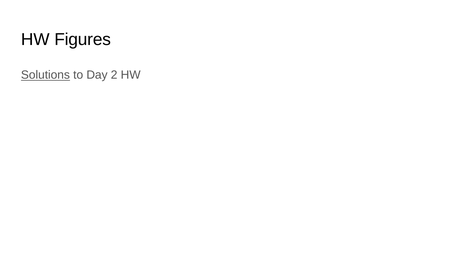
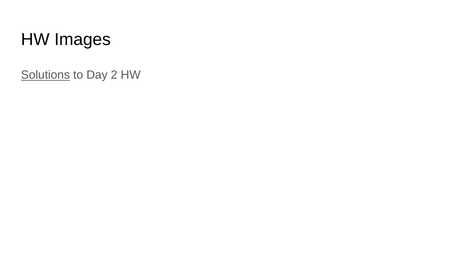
Figures: Figures -> Images (83, 39)
